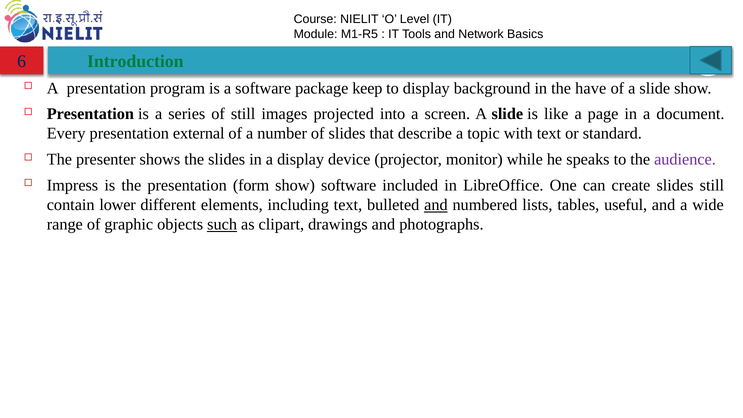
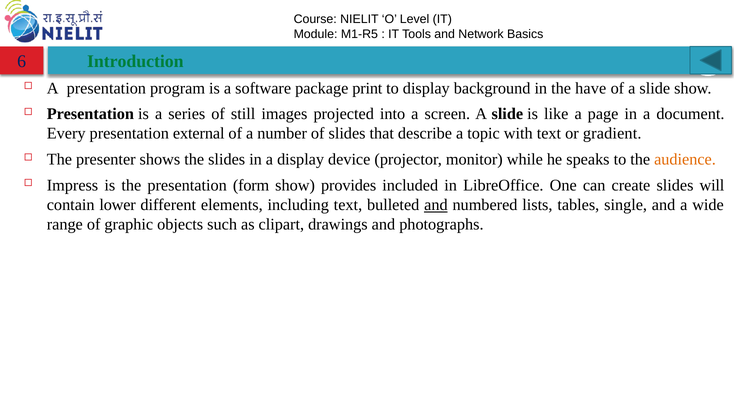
keep: keep -> print (367, 88)
standard: standard -> gradient (612, 134)
audience colour: purple -> orange (685, 159)
show software: software -> provides (349, 185)
slides still: still -> will (712, 185)
useful: useful -> single (626, 205)
such underline: present -> none (222, 224)
